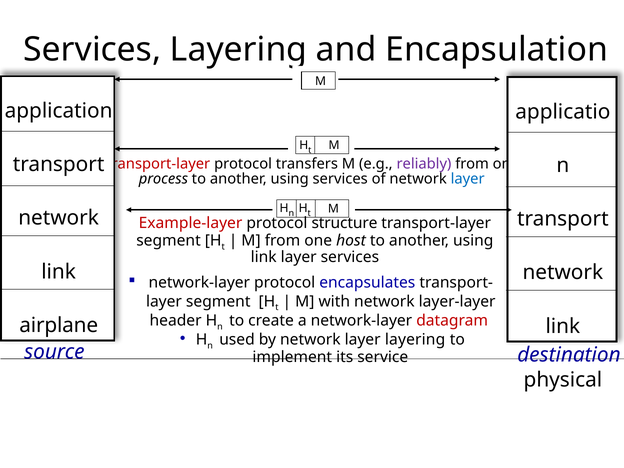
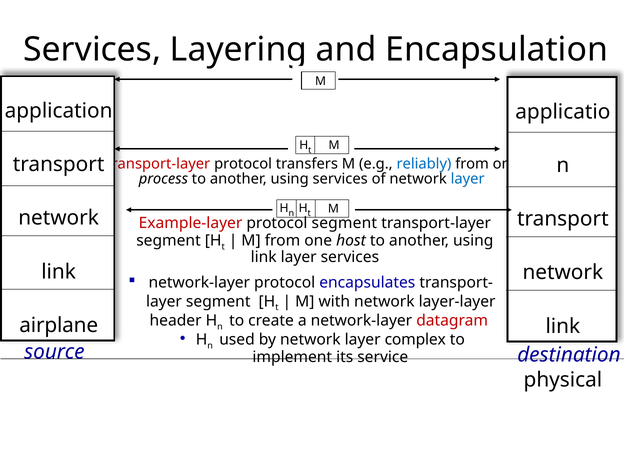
reliably colour: purple -> blue (424, 164)
protocol structure: structure -> segment (344, 223)
layer layering: layering -> complex (415, 340)
